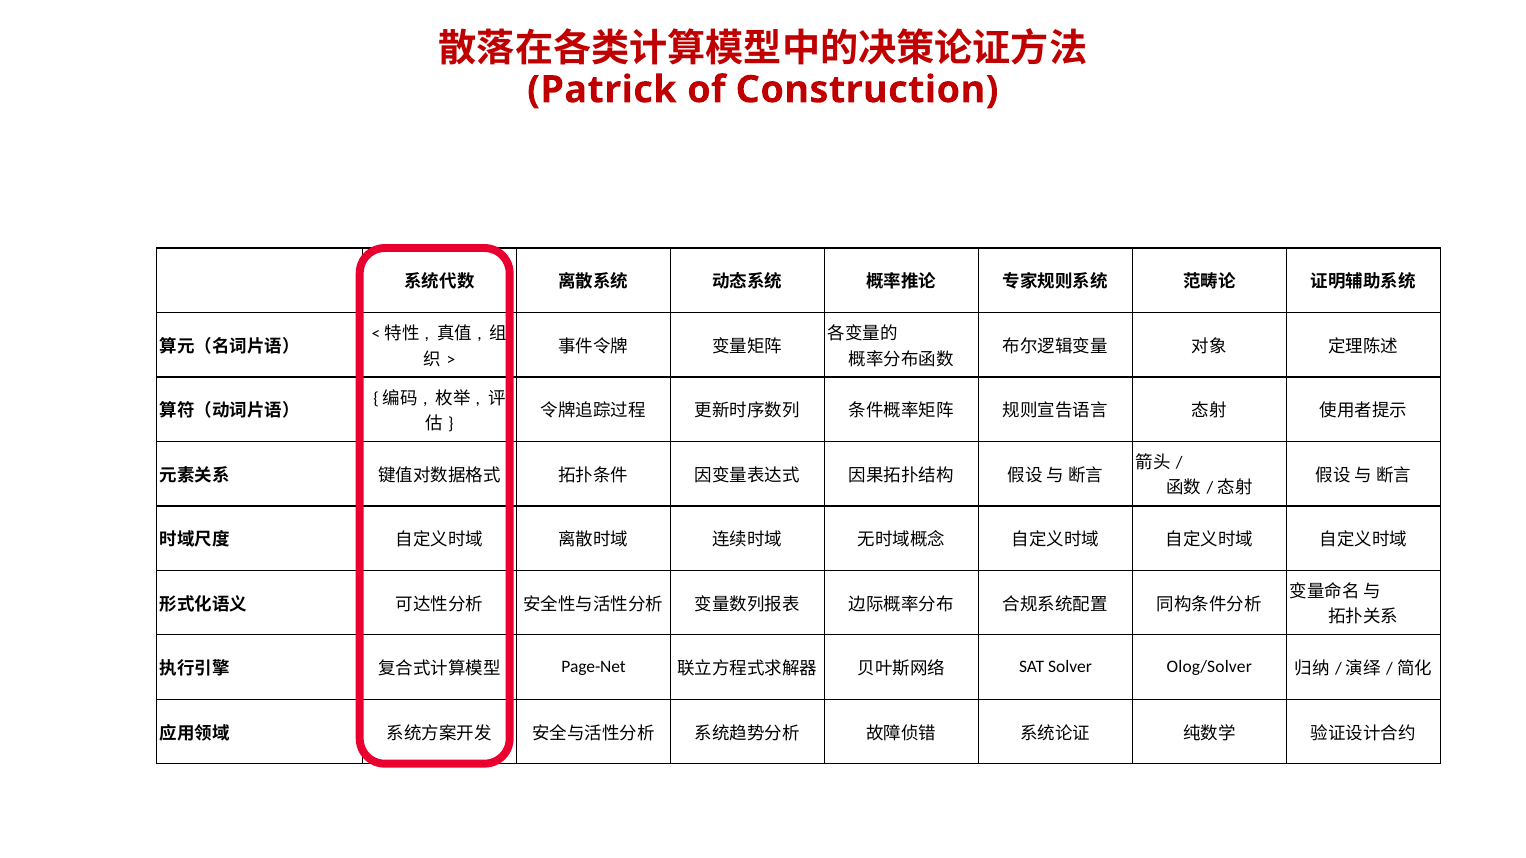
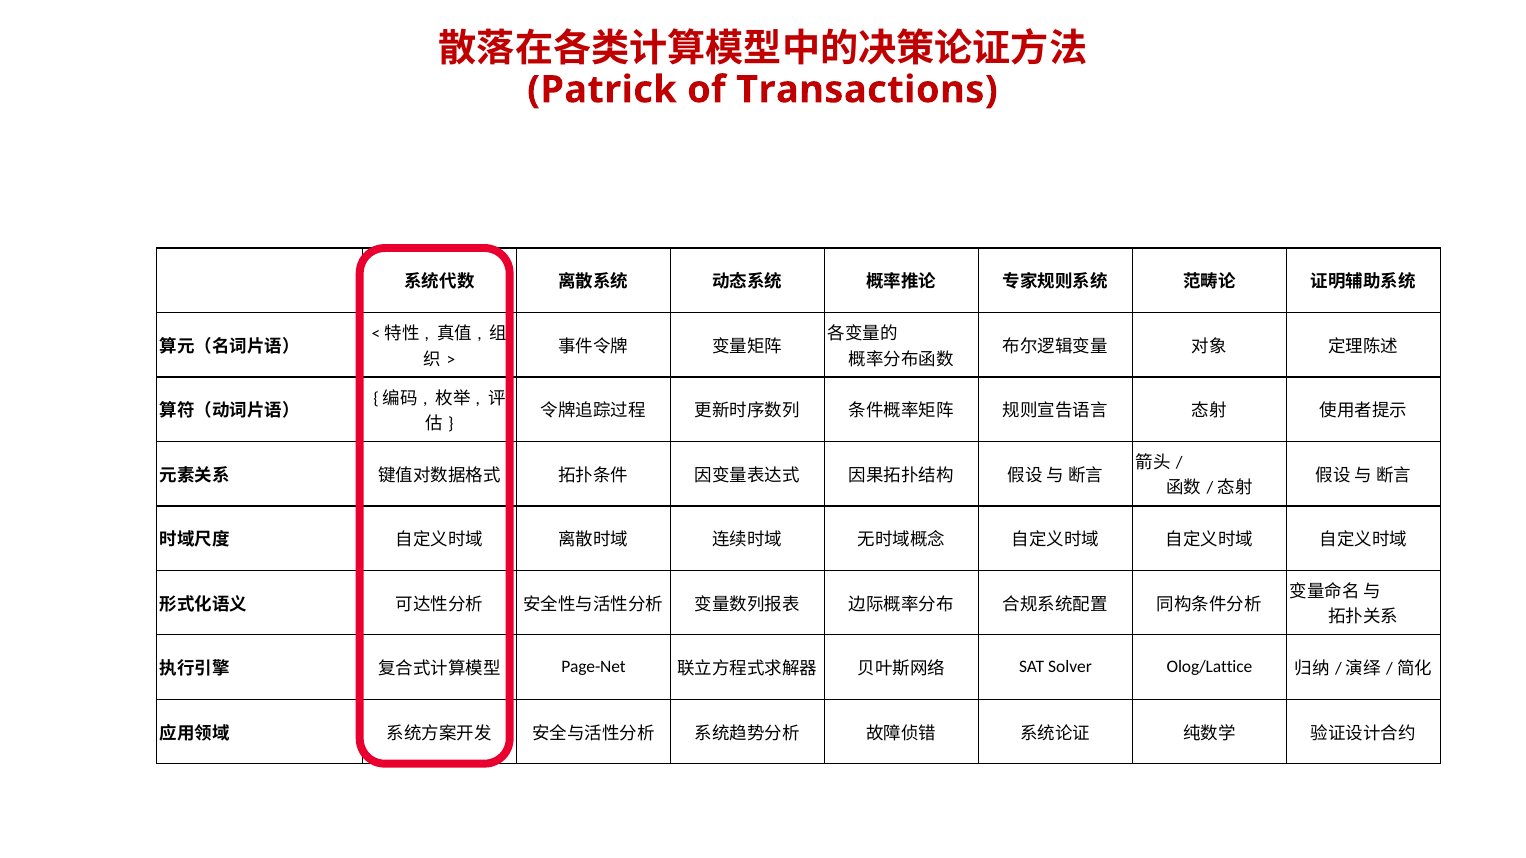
Construction: Construction -> Transactions (867, 90)
Olog/Solver: Olog/Solver -> Olog/Lattice (1209, 667)
